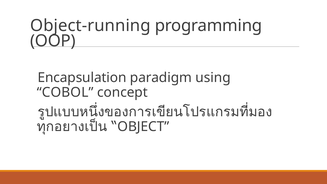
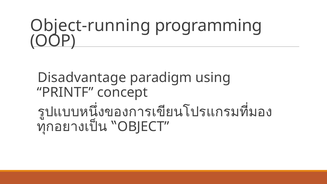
Encapsulation: Encapsulation -> Disadvantage (82, 78)
COBOL: COBOL -> PRINTF (65, 92)
